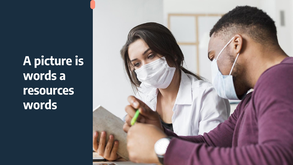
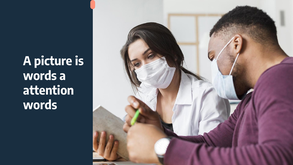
resources: resources -> attention (49, 91)
